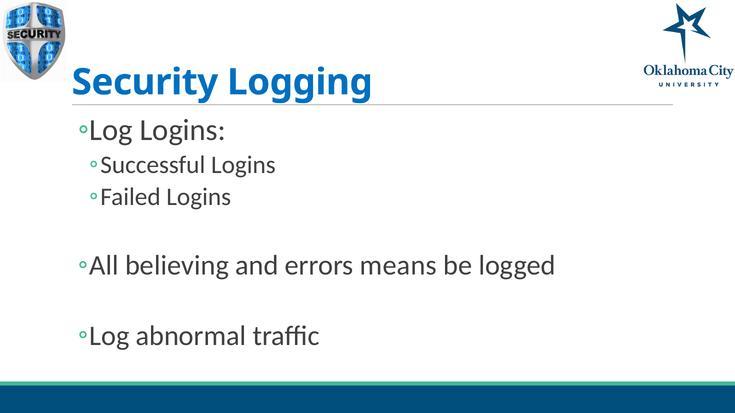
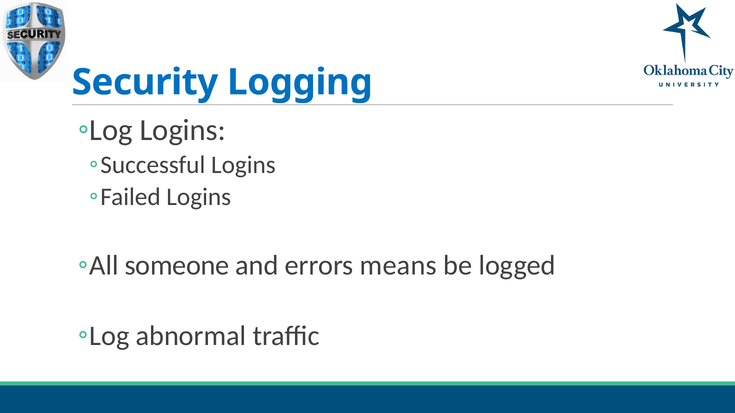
believing: believing -> someone (177, 266)
